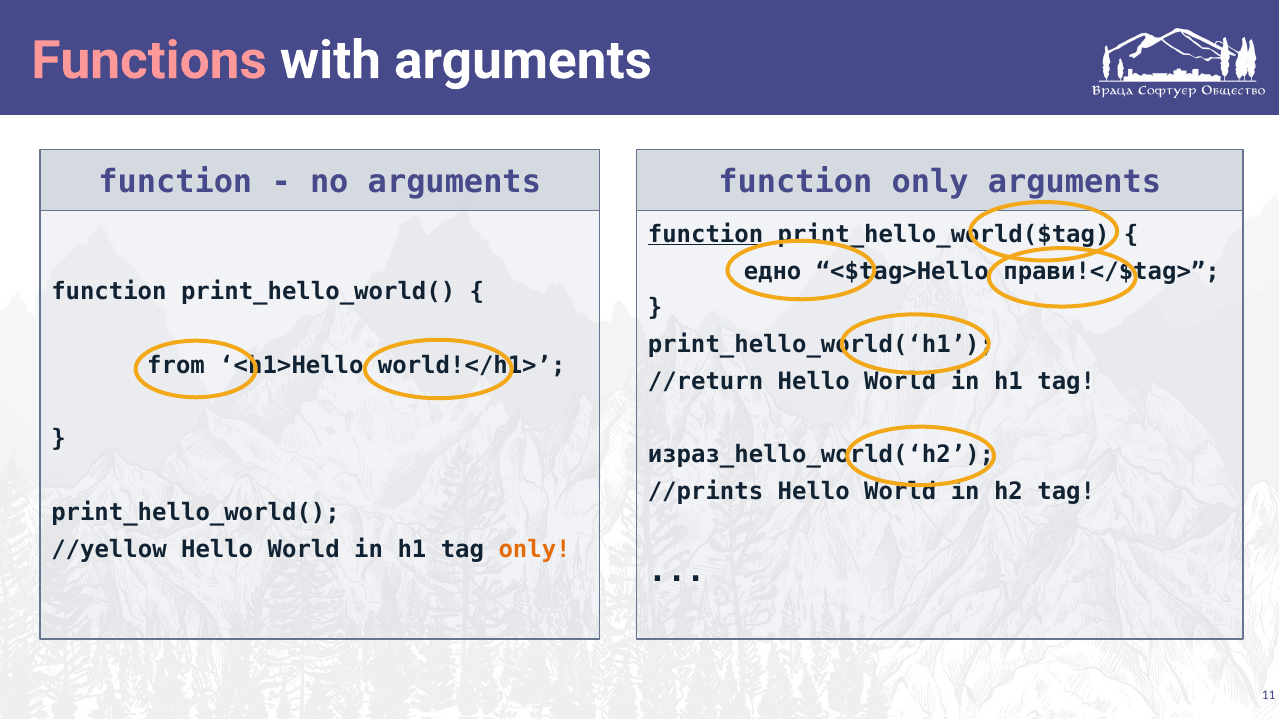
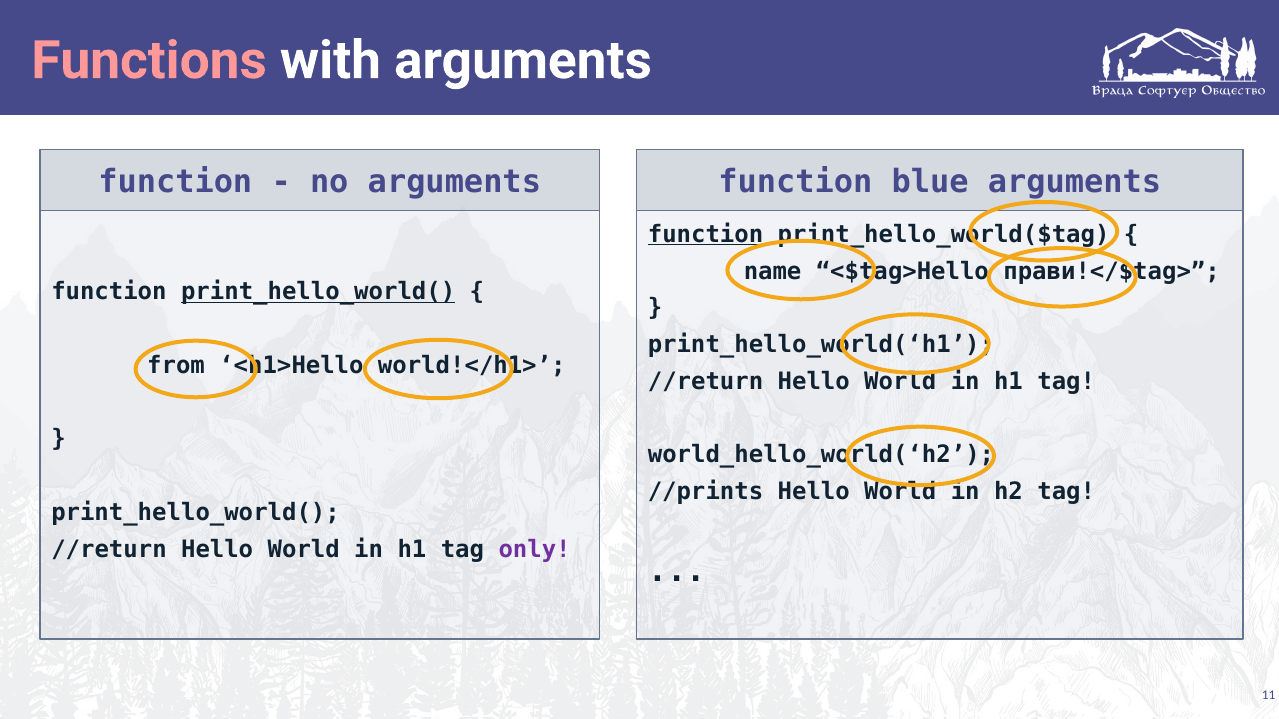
function only: only -> blue (930, 182)
едно: едно -> name (773, 271)
print_hello_world( underline: none -> present (318, 292)
израз_hello_world(‘h2: израз_hello_world(‘h2 -> world_hello_world(‘h2 (821, 455)
//yellow: //yellow -> //return (109, 550)
only colour: orange -> purple (535, 550)
